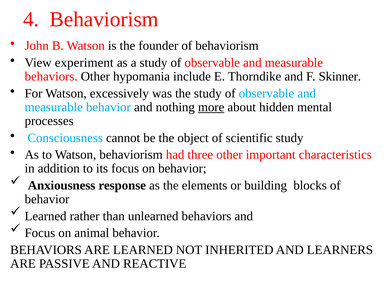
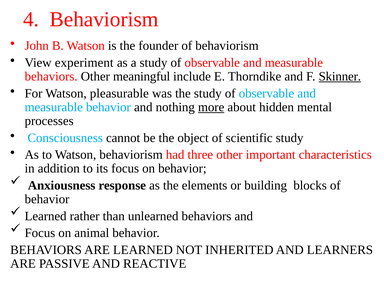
hypomania: hypomania -> meaningful (142, 76)
Skinner underline: none -> present (340, 76)
excessively: excessively -> pleasurable (119, 93)
